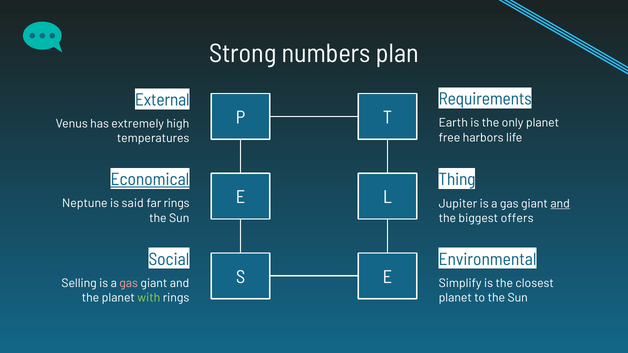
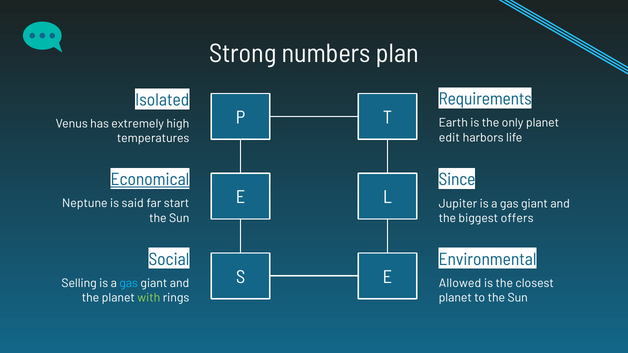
External: External -> Isolated (162, 100)
free: free -> edit (449, 138)
Thing: Thing -> Since (457, 180)
far rings: rings -> start (177, 204)
and underline: present -> none (560, 204)
gas colour: pink -> light blue (129, 283)
Simplify: Simplify -> Allowed (460, 283)
